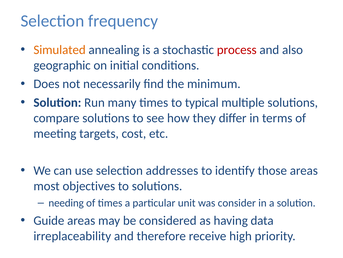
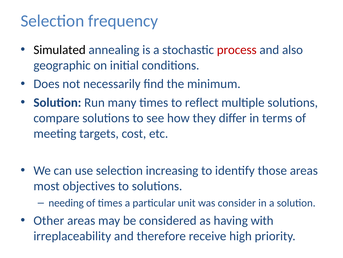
Simulated colour: orange -> black (60, 50)
typical: typical -> reflect (202, 102)
addresses: addresses -> increasing (172, 170)
Guide: Guide -> Other (49, 220)
data: data -> with (262, 220)
